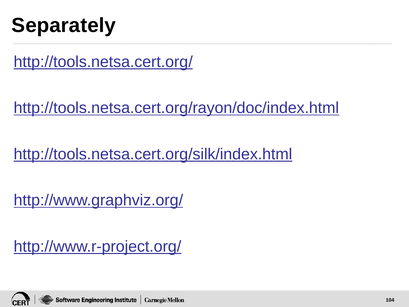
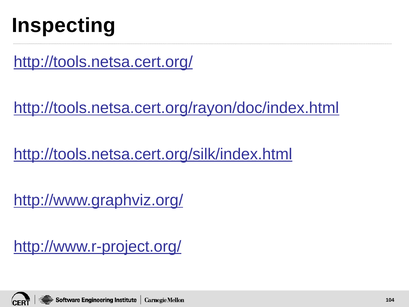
Separately: Separately -> Inspecting (64, 25)
